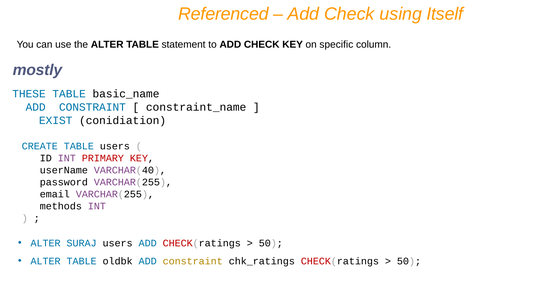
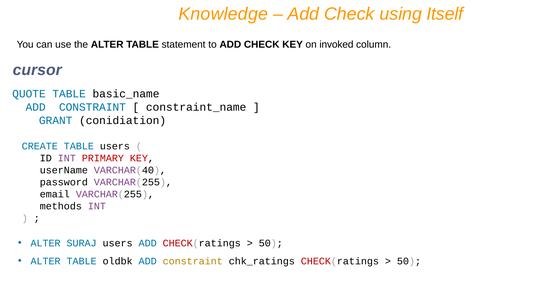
Referenced: Referenced -> Knowledge (223, 14)
specific: specific -> invoked (336, 44)
mostly: mostly -> cursor (37, 70)
THESE: THESE -> QUOTE (29, 94)
EXIST: EXIST -> GRANT (56, 121)
